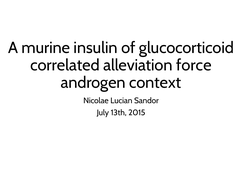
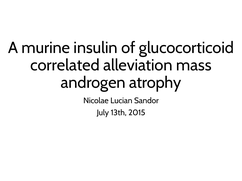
force: force -> mass (194, 65)
context: context -> atrophy (155, 83)
